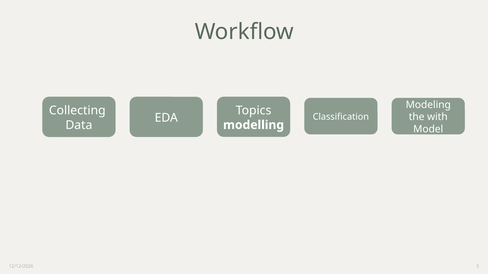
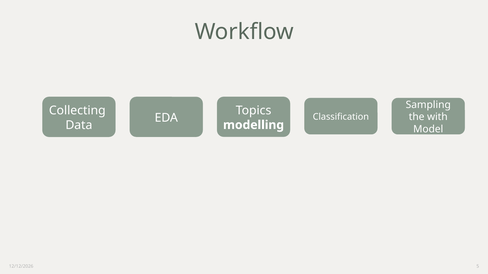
Modeling: Modeling -> Sampling (428, 105)
